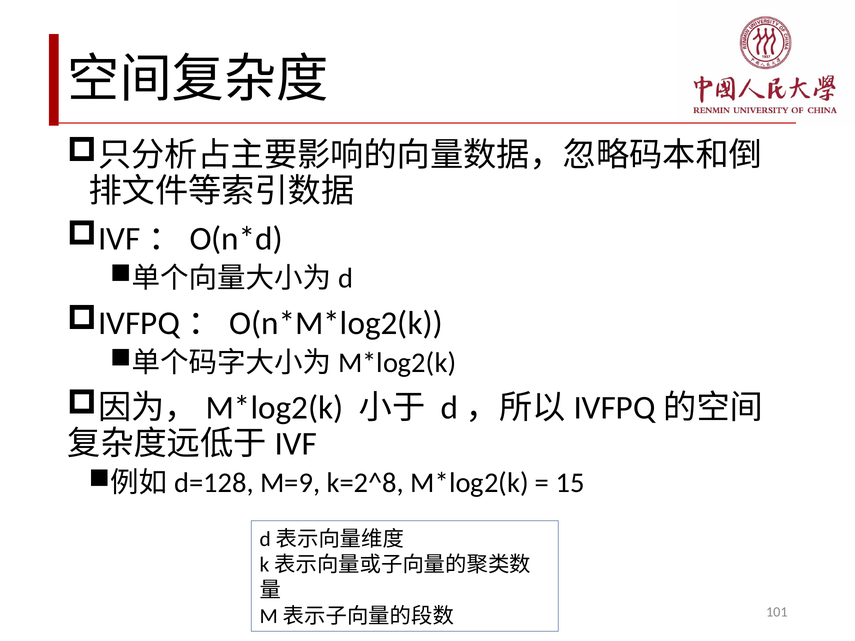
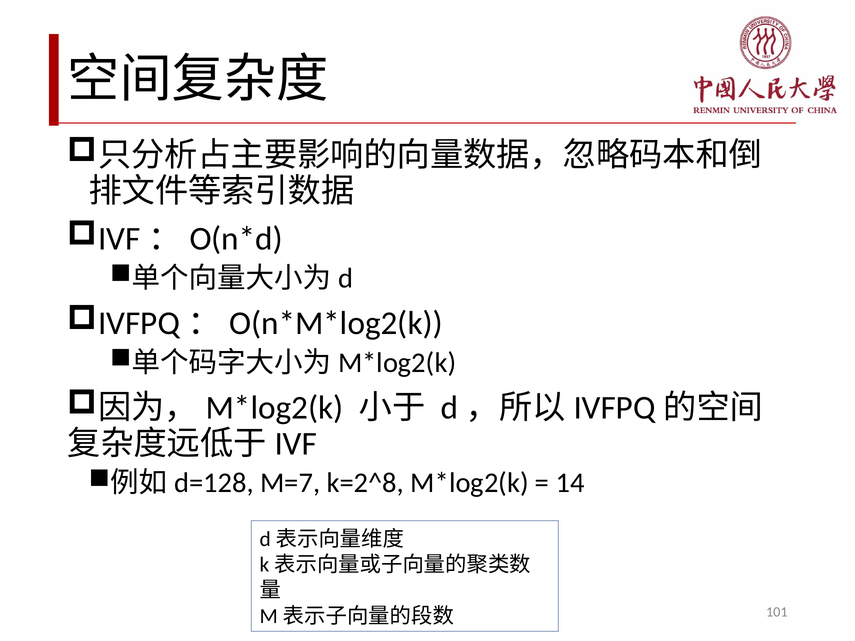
M=9: M=9 -> M=7 (290, 483)
15: 15 -> 14 (570, 483)
